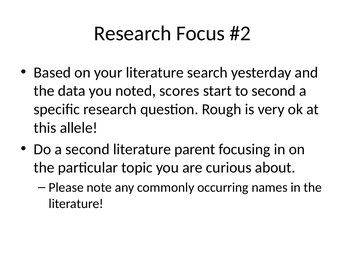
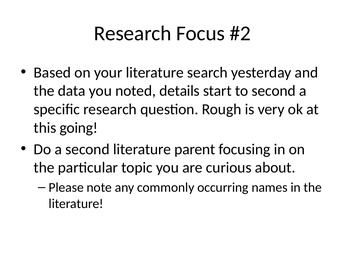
scores: scores -> details (180, 91)
allele: allele -> going (79, 128)
